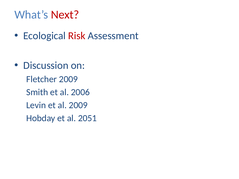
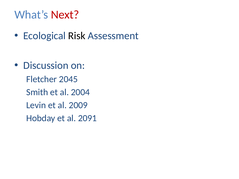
Risk colour: red -> black (77, 36)
Fletcher 2009: 2009 -> 2045 (68, 79)
2006: 2006 -> 2004 (80, 92)
2051: 2051 -> 2091 (87, 118)
